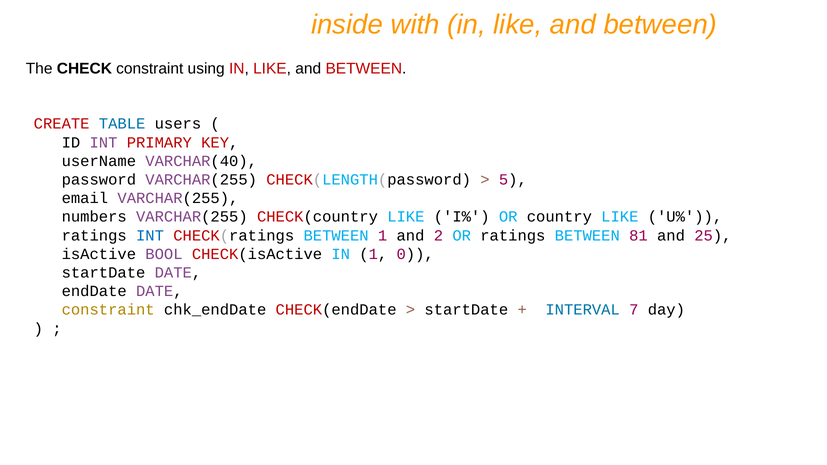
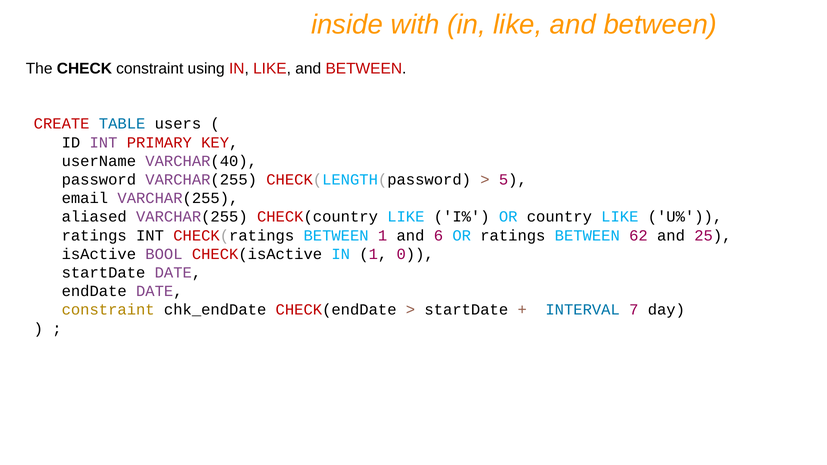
numbers: numbers -> aliased (94, 217)
INT colour: blue -> black (150, 236)
2: 2 -> 6 (438, 236)
81: 81 -> 62 (638, 236)
